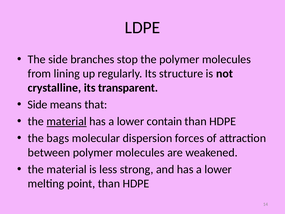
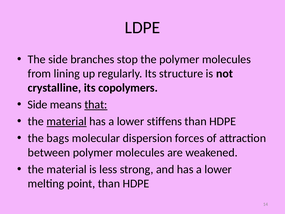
transparent: transparent -> copolymers (128, 88)
that underline: none -> present (96, 105)
contain: contain -> stiffens (164, 121)
